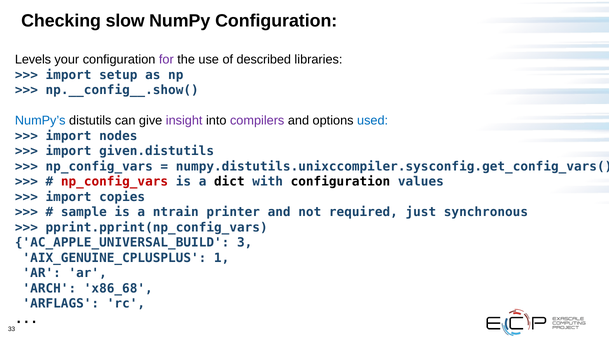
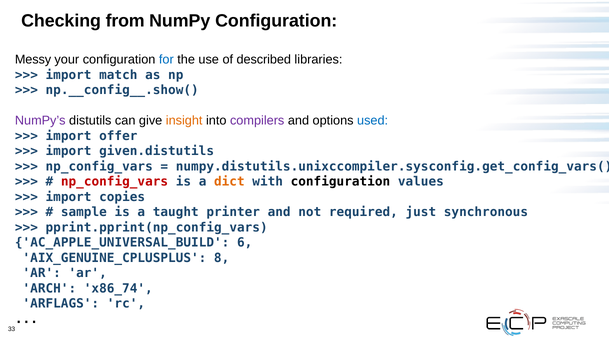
slow: slow -> from (125, 21)
Levels: Levels -> Messy (33, 60)
for colour: purple -> blue (166, 60)
setup: setup -> match (118, 75)
NumPy’s colour: blue -> purple (40, 121)
insight colour: purple -> orange (184, 121)
nodes: nodes -> offer (118, 136)
dict colour: black -> orange (229, 181)
ntrain: ntrain -> taught (176, 212)
3: 3 -> 6 (245, 242)
1: 1 -> 8 (222, 258)
x86_68: x86_68 -> x86_74 (118, 288)
